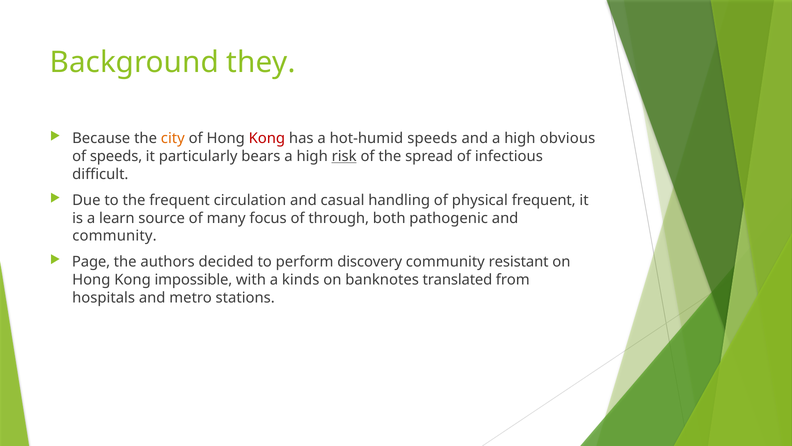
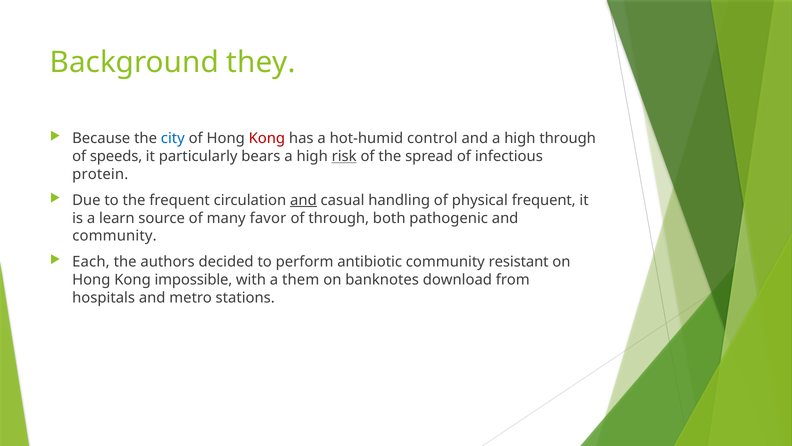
city colour: orange -> blue (173, 138)
hot-humid speeds: speeds -> control (432, 138)
high obvious: obvious -> through (568, 138)
difficult: difficult -> protein (100, 174)
and underline: none -> present (303, 200)
focus: focus -> favor (268, 218)
Page: Page -> Each (91, 262)
discovery: discovery -> antibiotic (370, 262)
kinds: kinds -> them (301, 280)
translated: translated -> download (457, 280)
